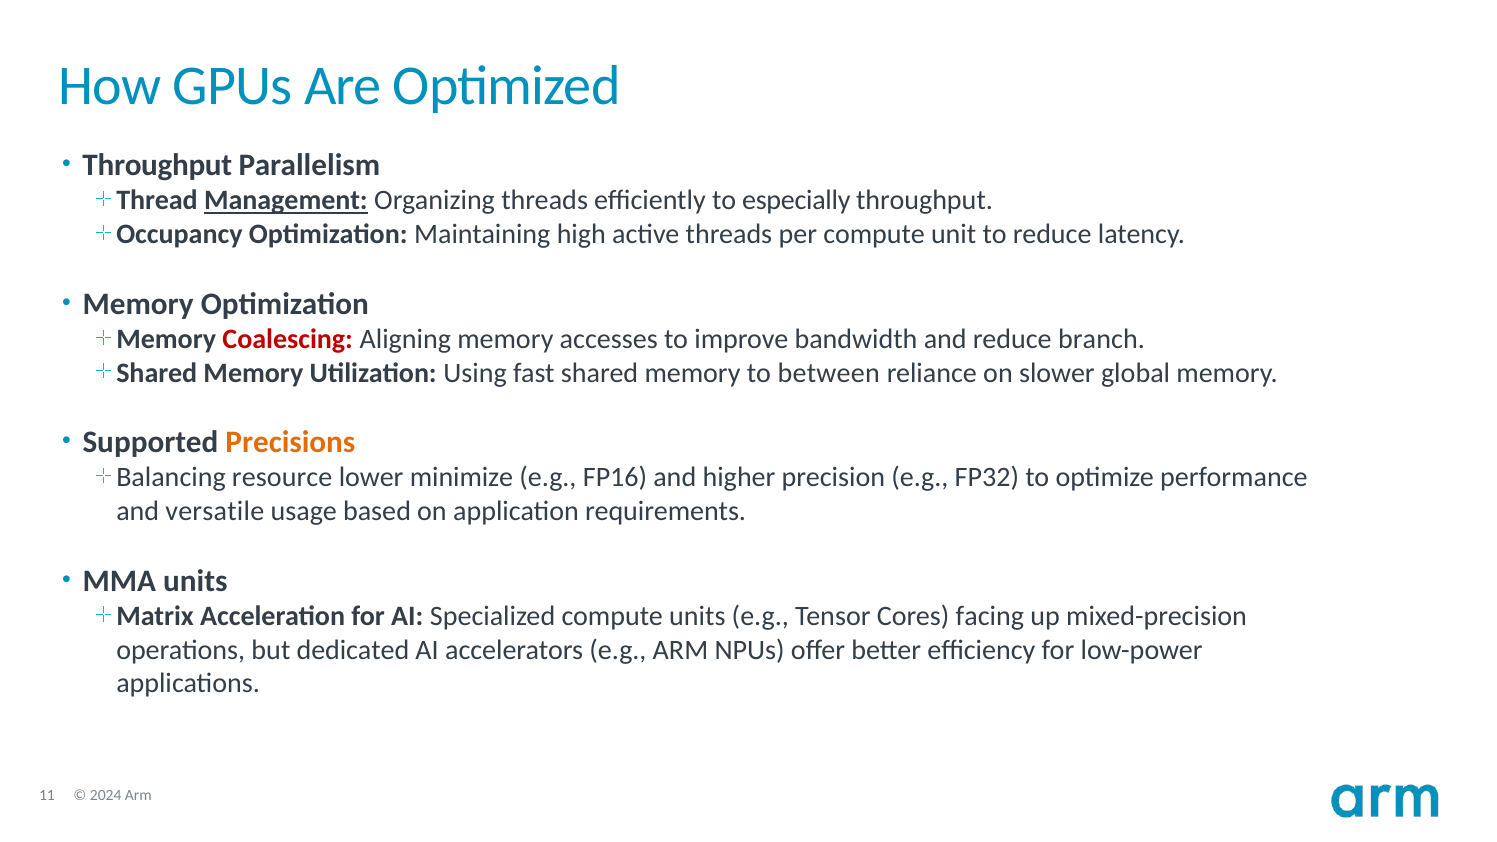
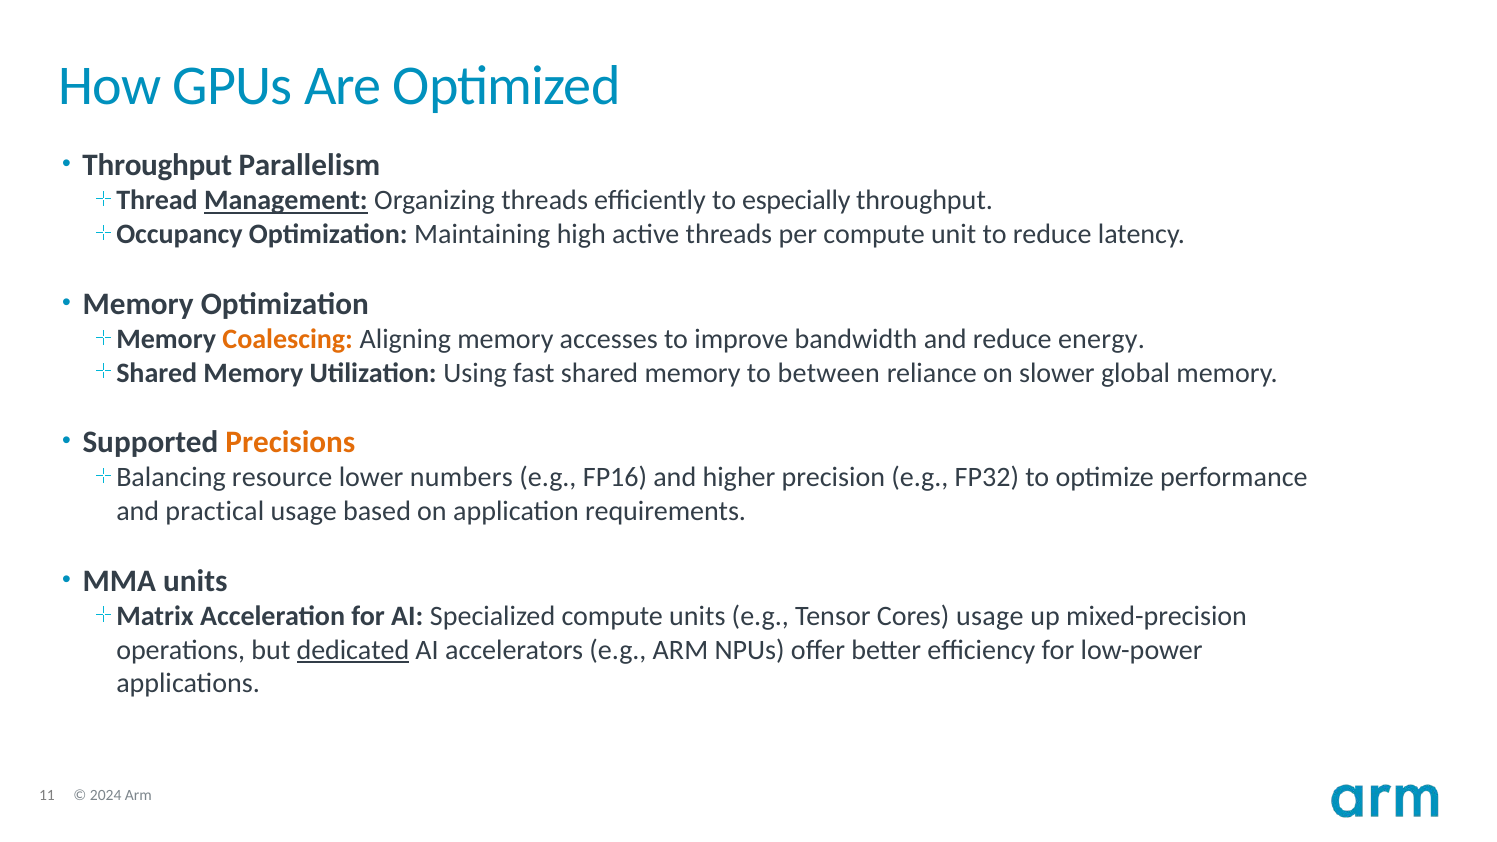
Coalescing colour: red -> orange (288, 339)
branch: branch -> energy (1101, 339)
minimize: minimize -> numbers (461, 478)
versatile: versatile -> practical (215, 511)
Cores facing: facing -> usage (990, 616)
dedicated underline: none -> present (353, 650)
